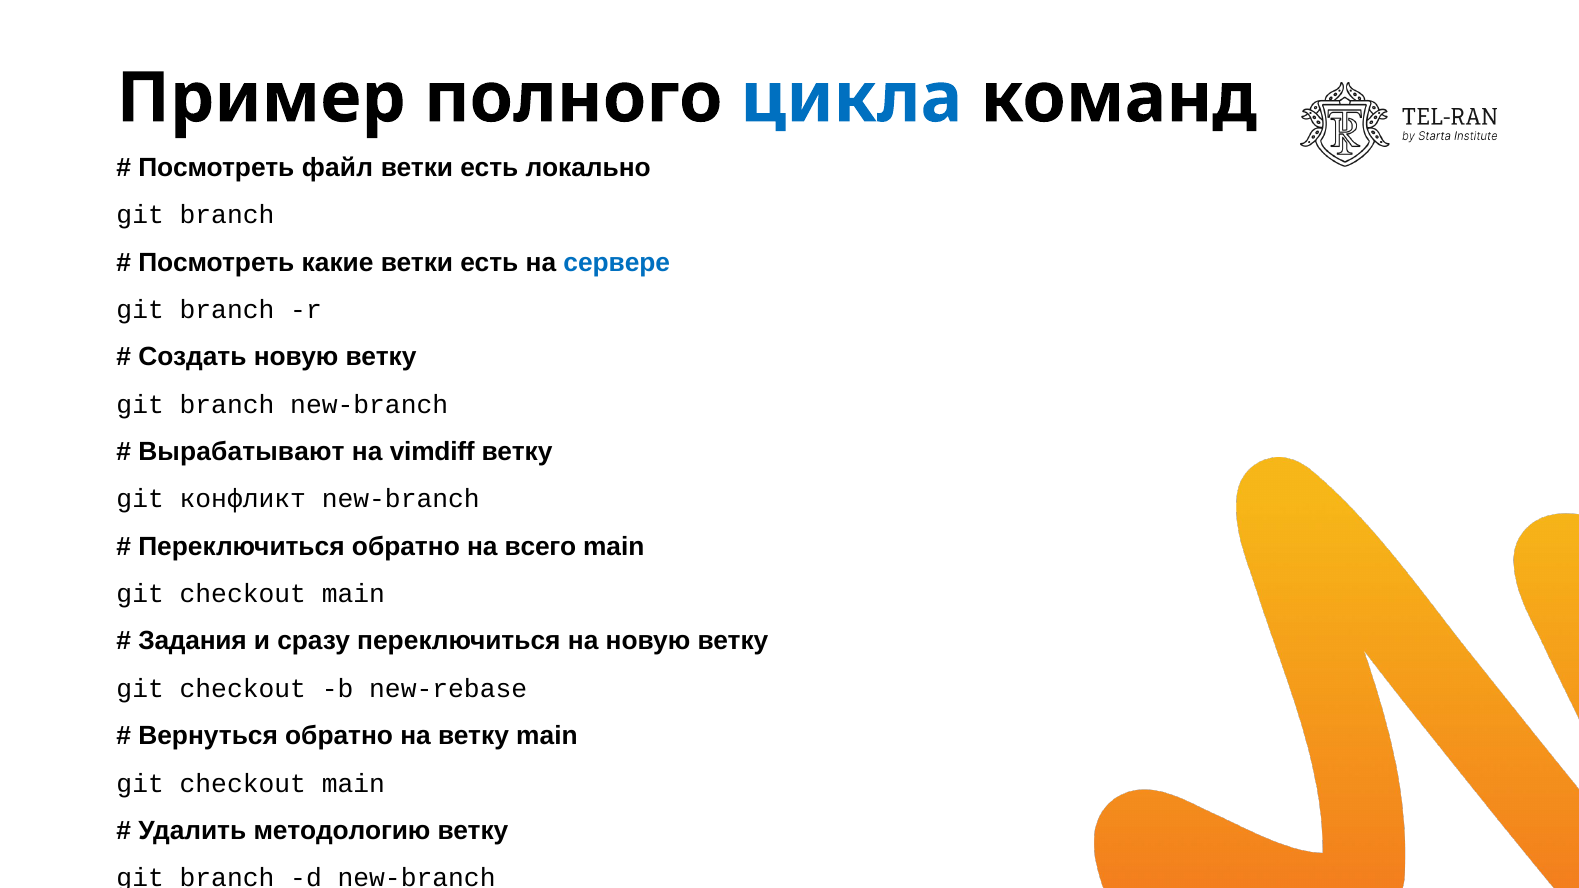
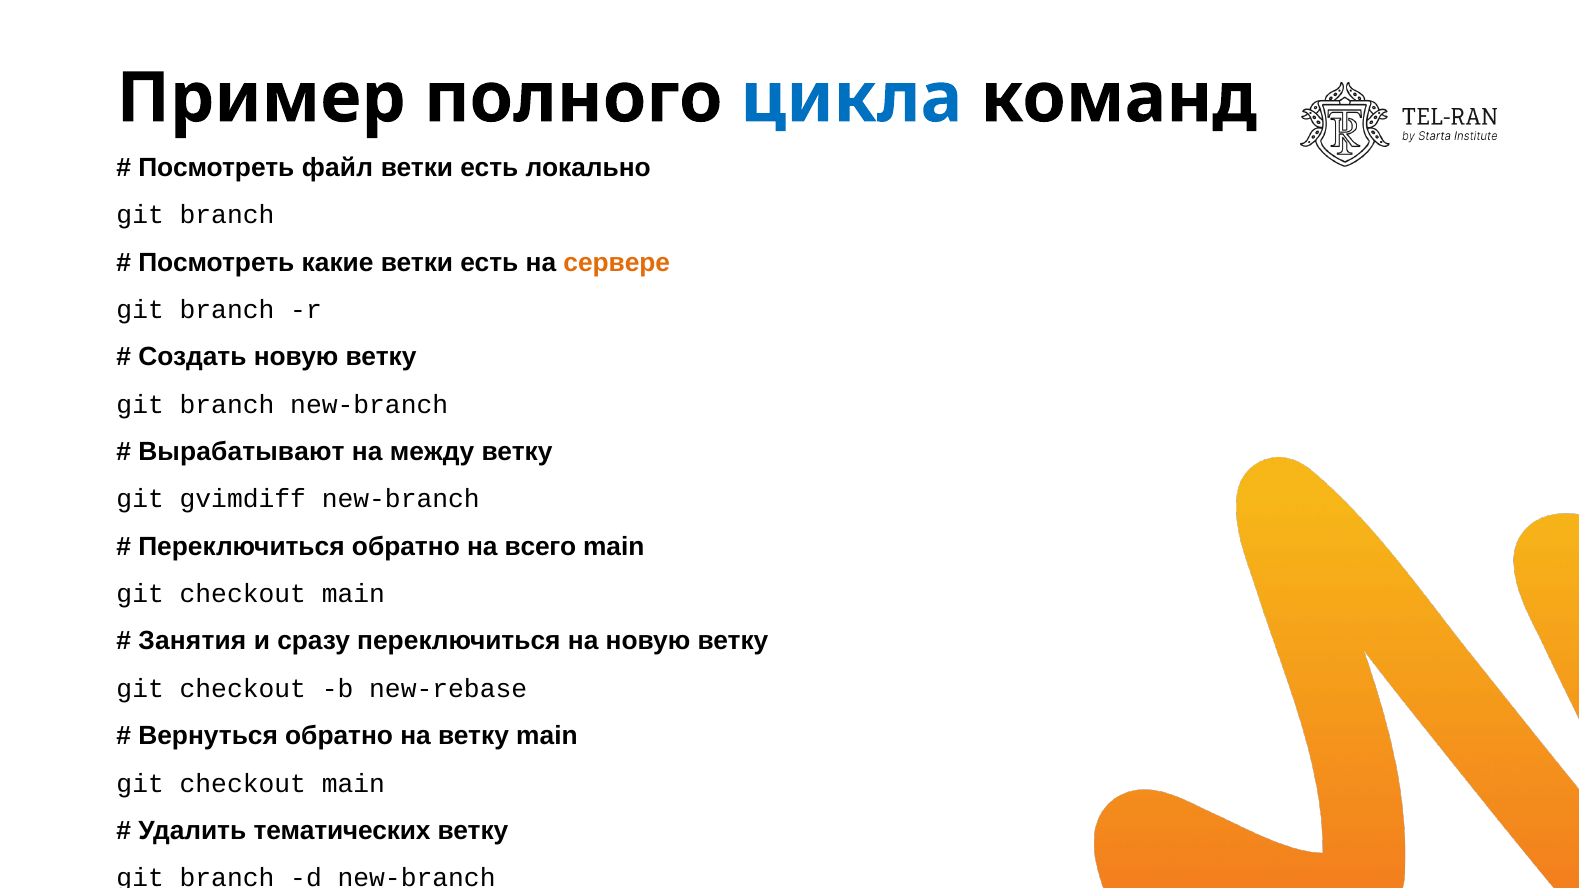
сервере colour: blue -> orange (617, 262)
vimdiff: vimdiff -> между (432, 452)
конфликт: конфликт -> gvimdiff (243, 499)
Задания: Задания -> Занятия (192, 641)
методологию: методологию -> тематических (342, 831)
